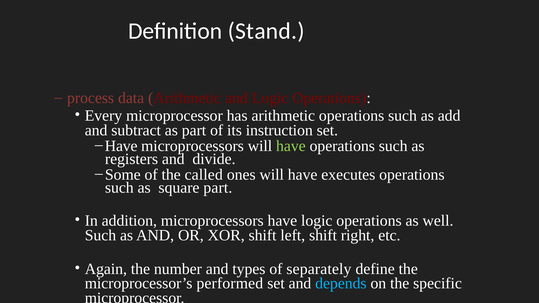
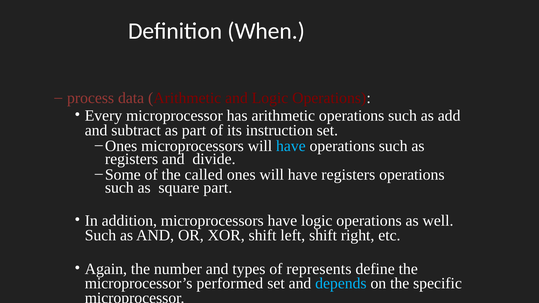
Stand: Stand -> When (266, 31)
Have: Have -> Ones (121, 146)
have colour: light green -> light blue (291, 146)
have executes: executes -> registers (348, 175)
separately: separately -> represents (319, 269)
